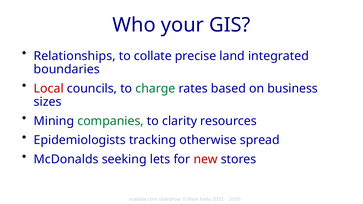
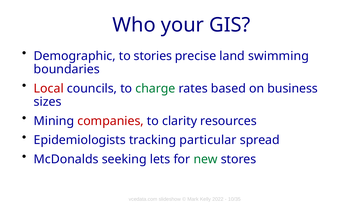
Relationships: Relationships -> Demographic (75, 56)
collate: collate -> stories (153, 56)
integrated: integrated -> swimming (278, 56)
companies colour: green -> red (111, 121)
otherwise: otherwise -> particular (208, 140)
new colour: red -> green (206, 159)
